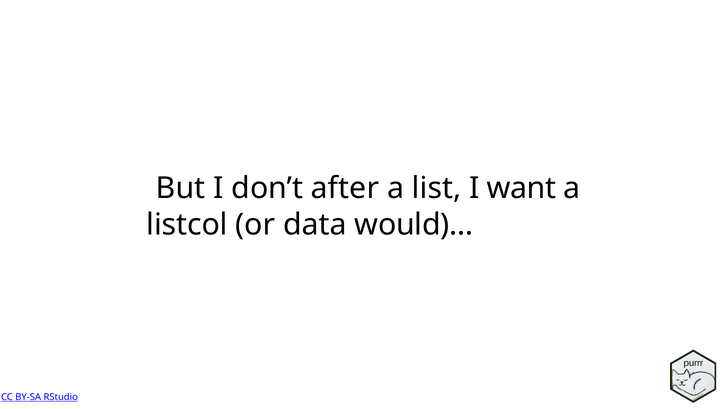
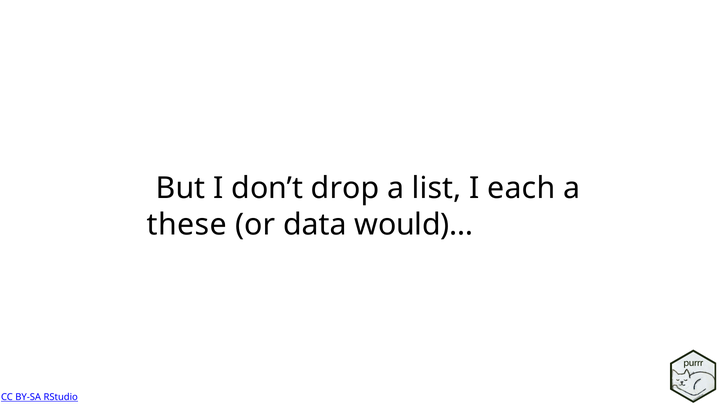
after: after -> drop (345, 189)
want: want -> each (521, 189)
listcol: listcol -> these (187, 225)
